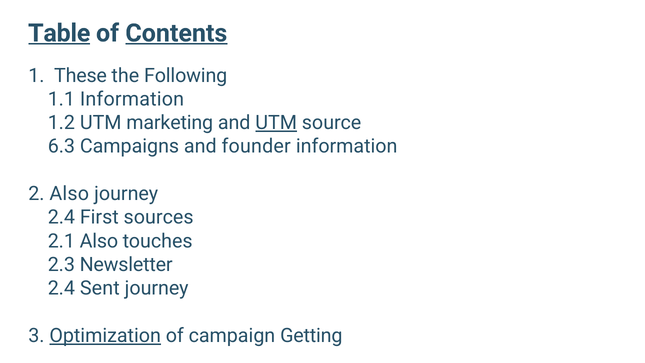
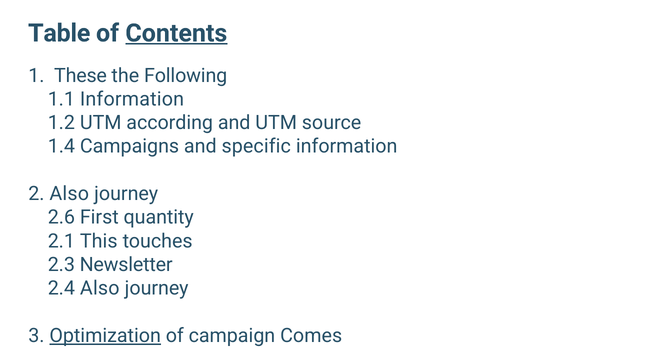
Table underline: present -> none (59, 33)
marketing: marketing -> according (170, 123)
UTM underline: present -> none (276, 123)
6.3: 6.3 -> 1.4 (61, 146)
founder: founder -> specific (256, 146)
2.4: 2.4 -> 2.6 (61, 217)
sources: sources -> quantity (159, 217)
2.1 Also: Also -> This (99, 241)
2.4 Sent: Sent -> Also (100, 288)
Getting: Getting -> Comes (311, 336)
